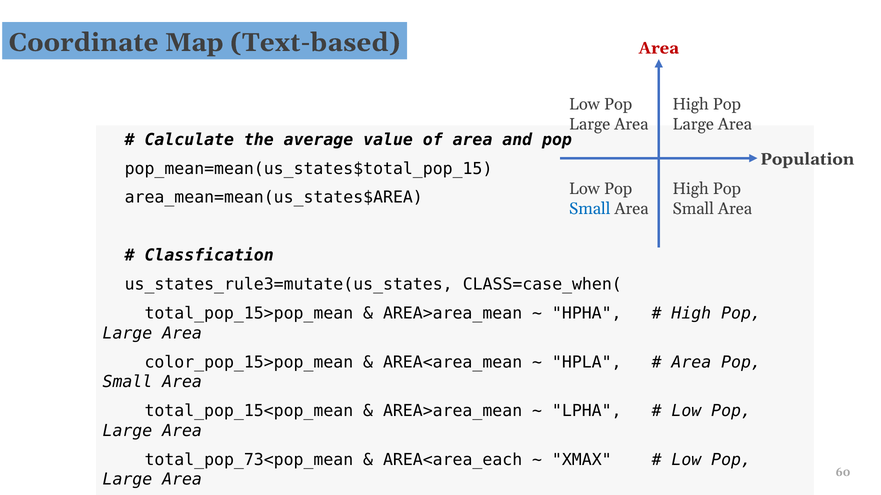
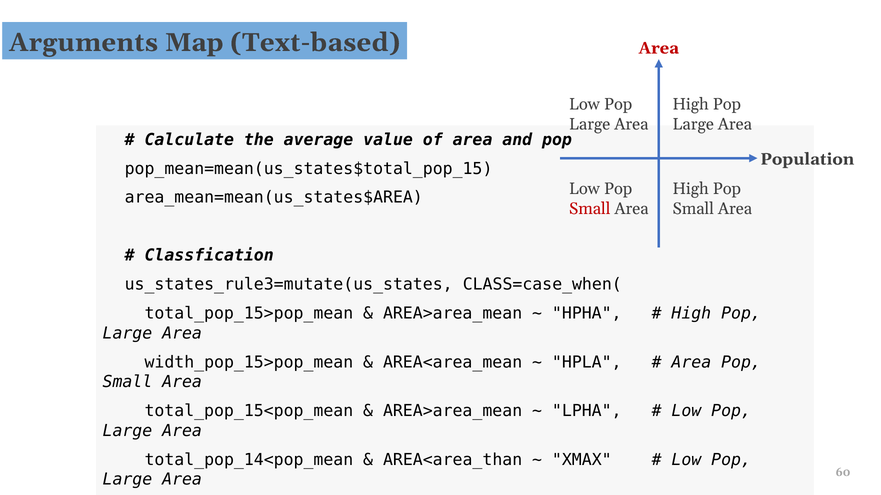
Coordinate: Coordinate -> Arguments (83, 43)
Small colour: blue -> red (590, 209)
color_pop_15>pop_mean: color_pop_15>pop_mean -> width_pop_15>pop_mean (249, 363)
total_pop_73<pop_mean: total_pop_73<pop_mean -> total_pop_14<pop_mean (249, 460)
AREA<area_each: AREA<area_each -> AREA<area_than (453, 460)
